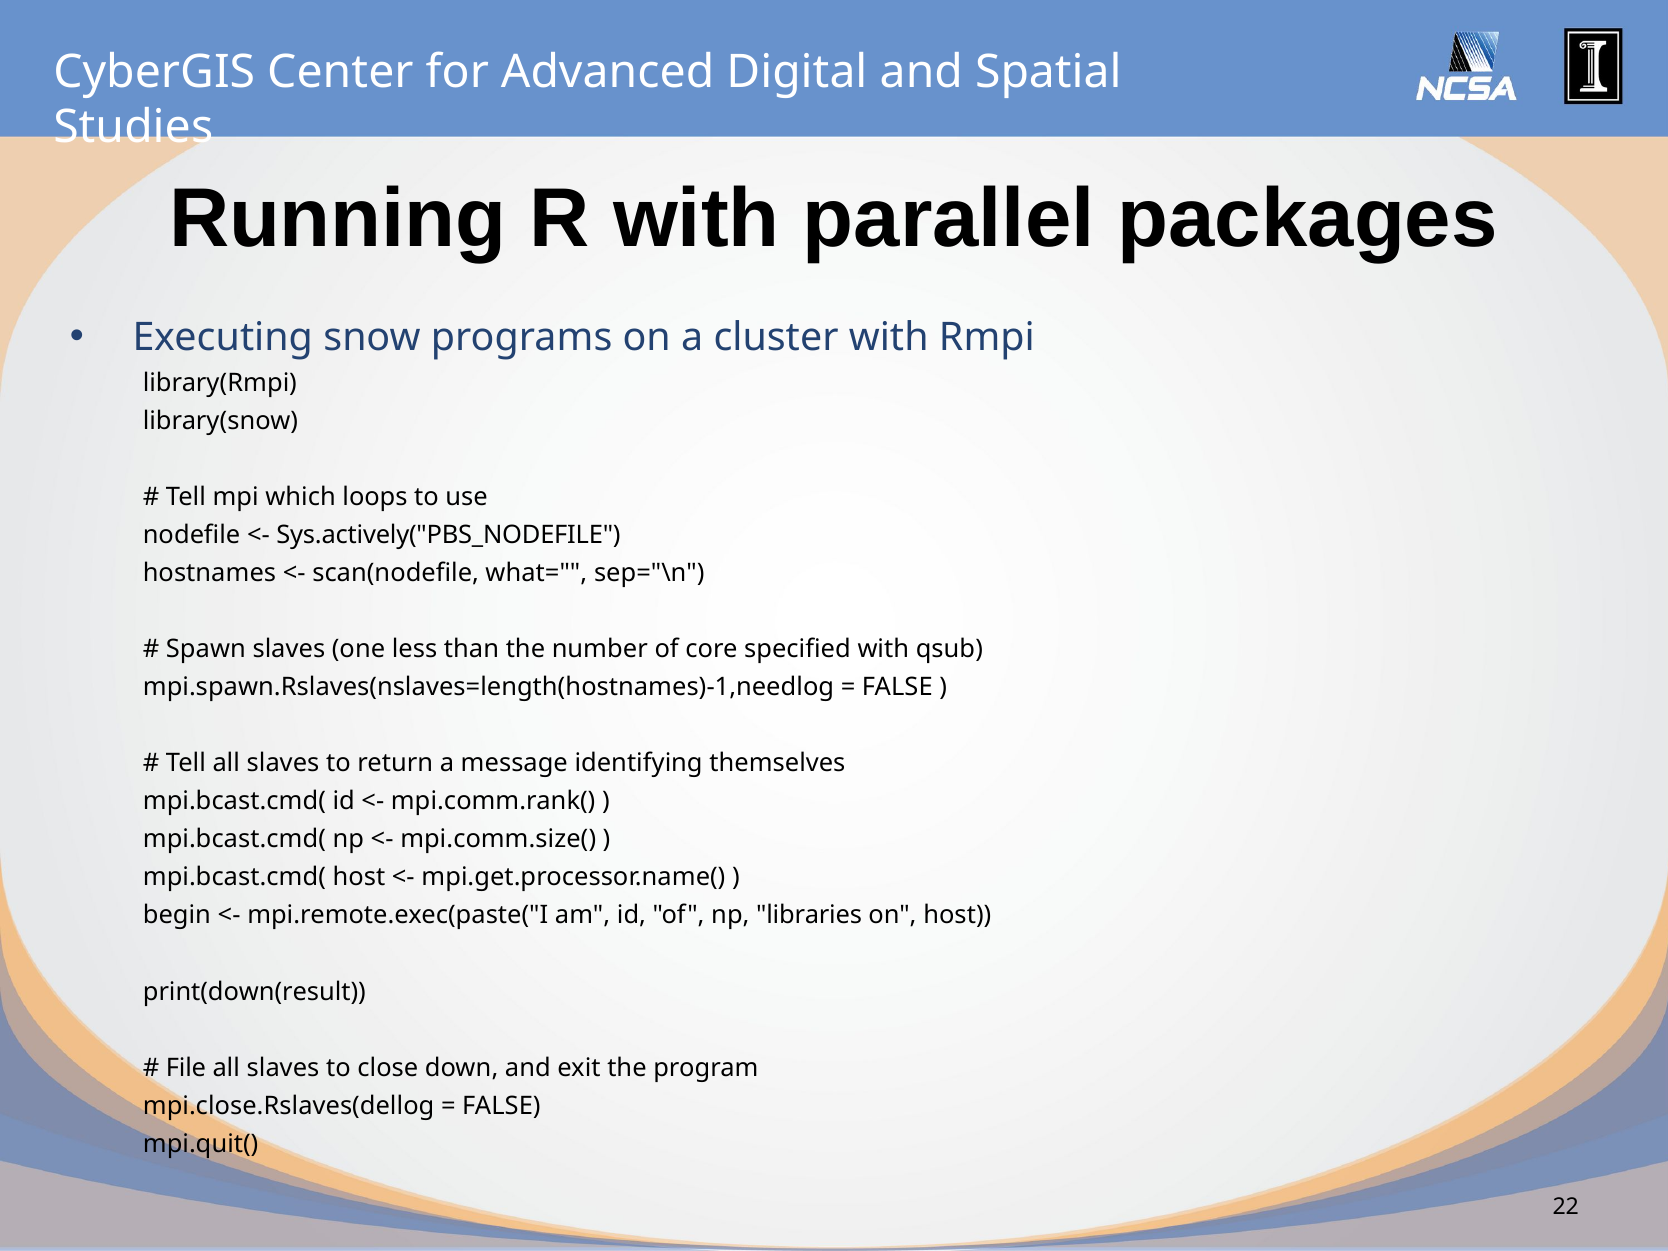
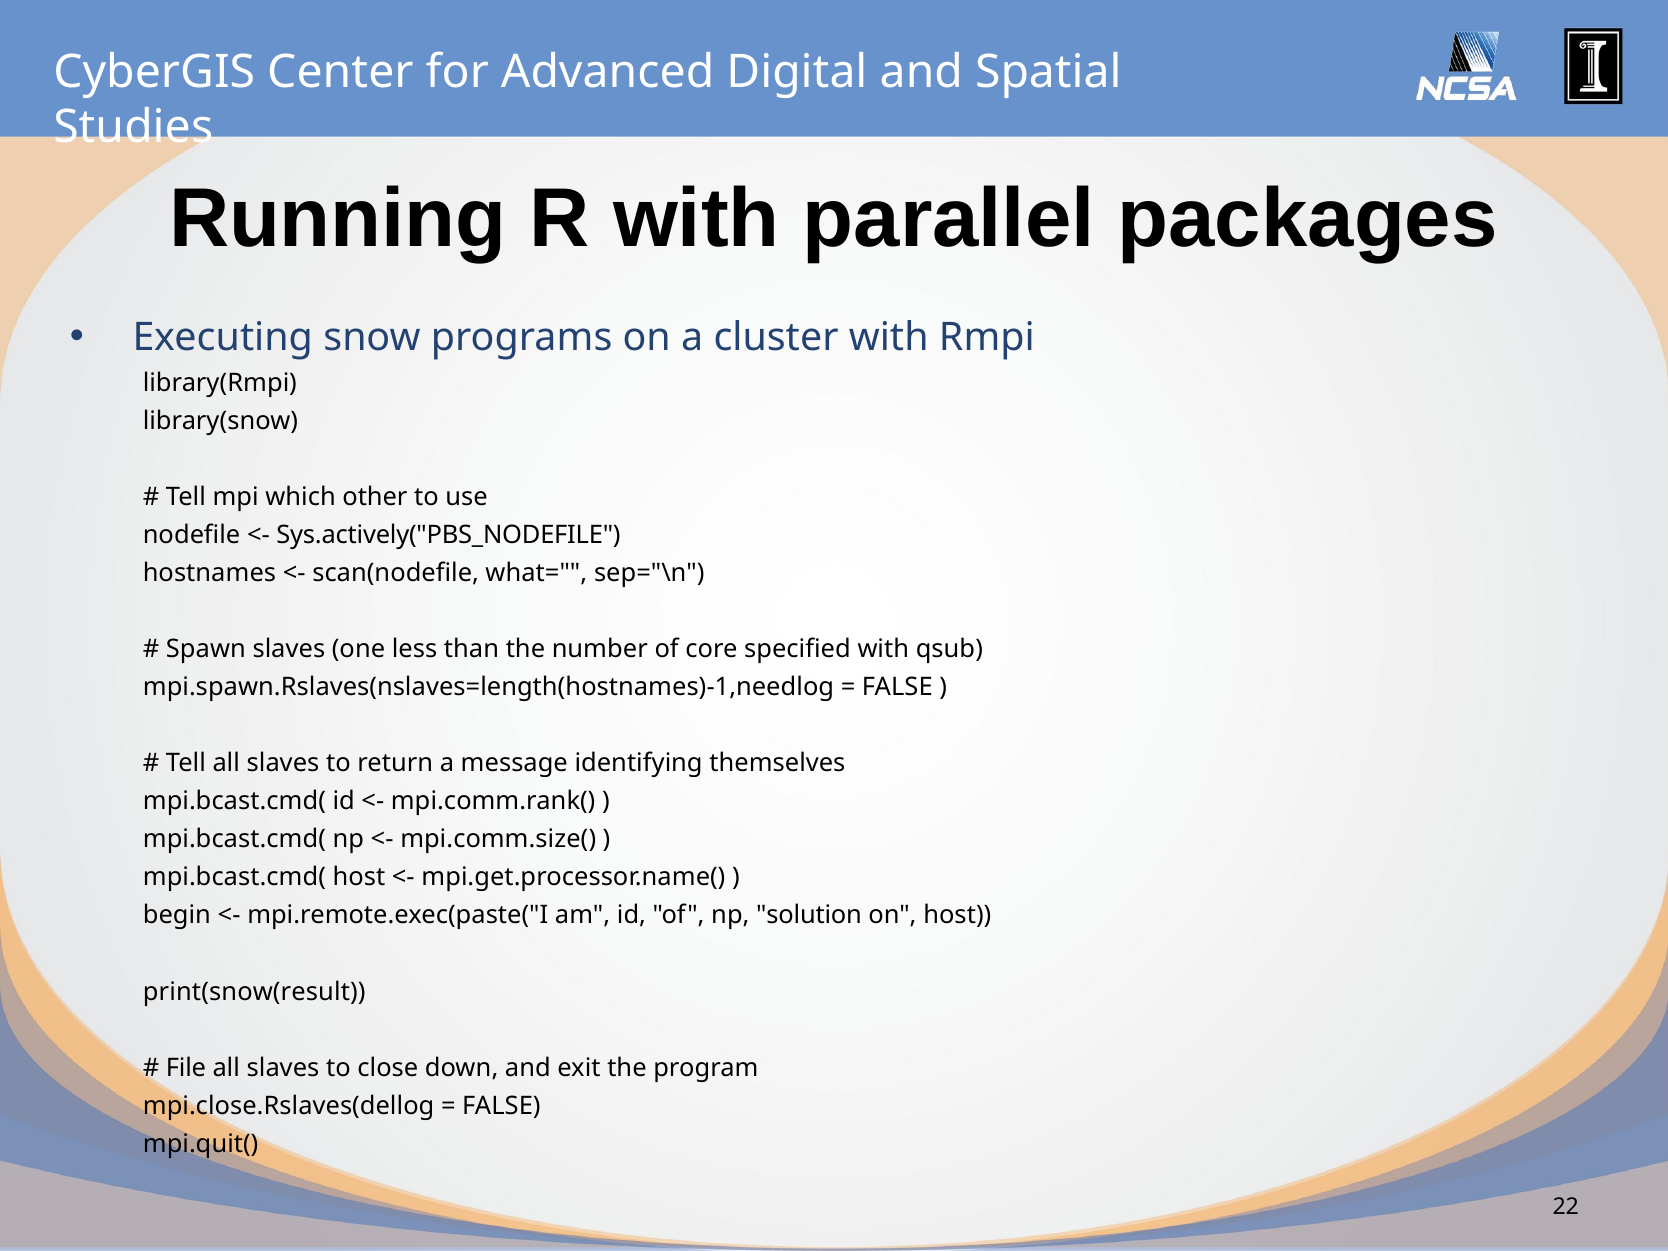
loops: loops -> other (375, 497)
libraries: libraries -> solution (809, 916)
print(down(result: print(down(result -> print(snow(result (254, 992)
